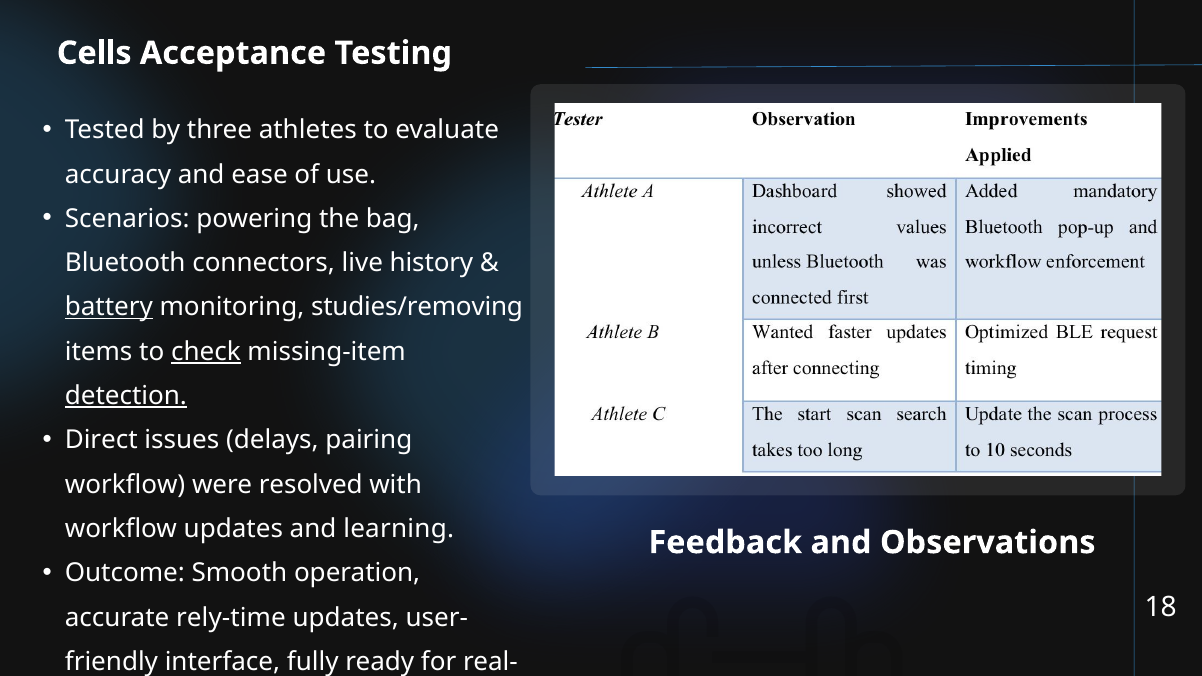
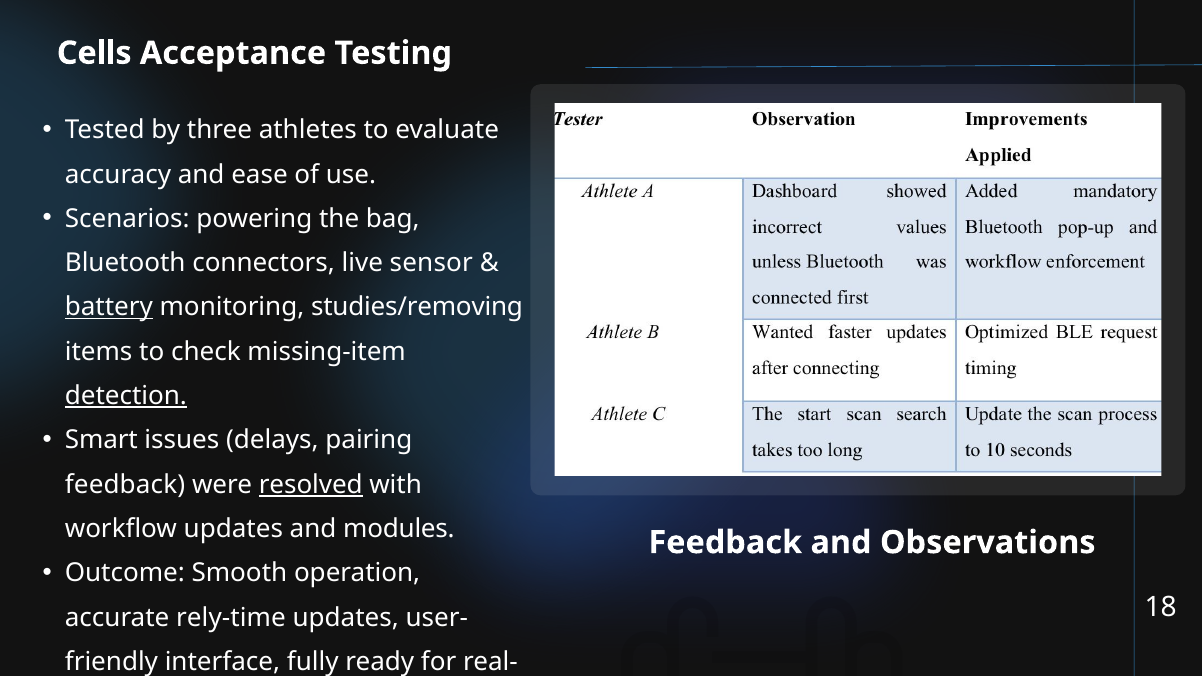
history: history -> sensor (431, 263)
check underline: present -> none (206, 352)
Direct: Direct -> Smart (101, 440)
workflow: workflow -> feedback (125, 485)
resolved underline: none -> present (311, 485)
learning: learning -> modules (399, 529)
